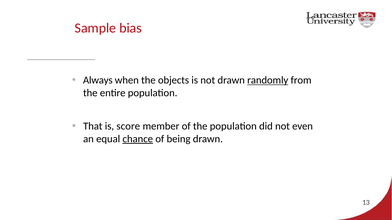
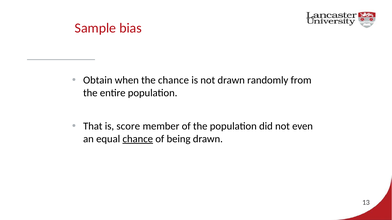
Always: Always -> Obtain (98, 80)
the objects: objects -> chance (173, 80)
randomly underline: present -> none (268, 80)
